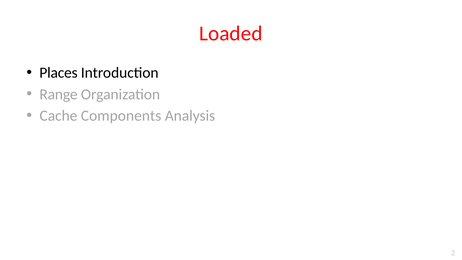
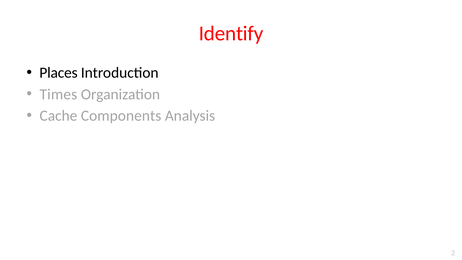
Loaded: Loaded -> Identify (231, 34)
Range: Range -> Times (58, 94)
